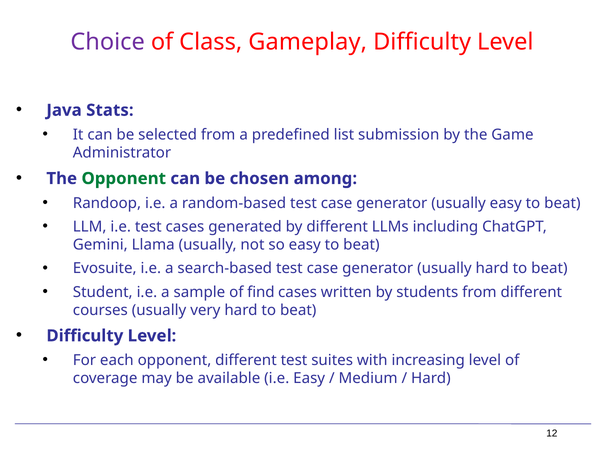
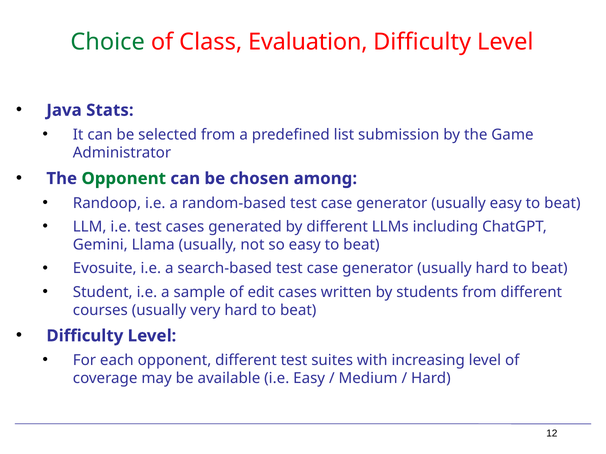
Choice colour: purple -> green (108, 42)
Gameplay: Gameplay -> Evaluation (308, 42)
find: find -> edit (261, 292)
